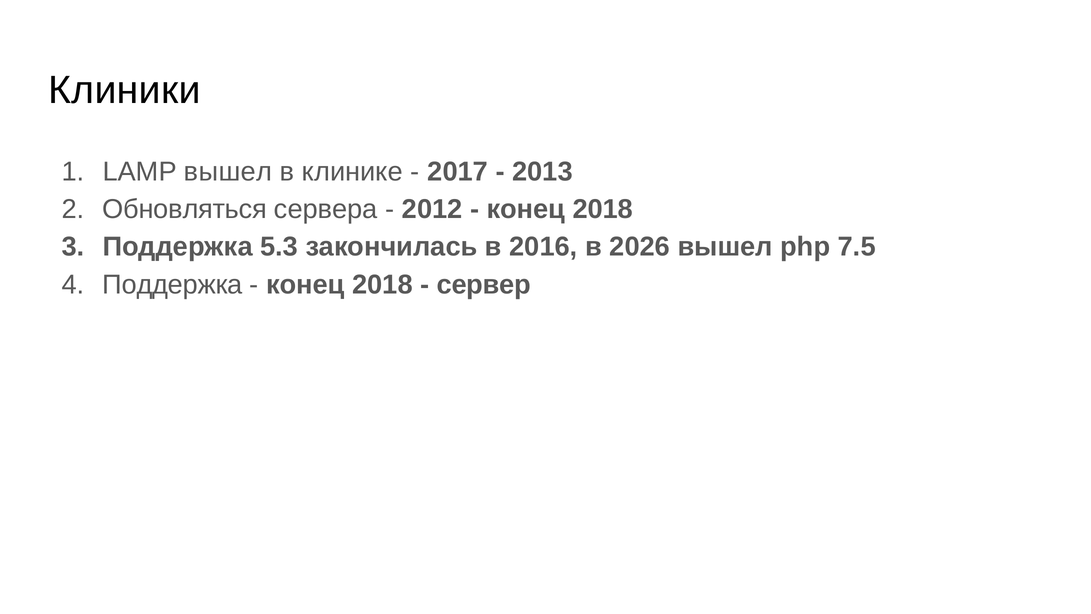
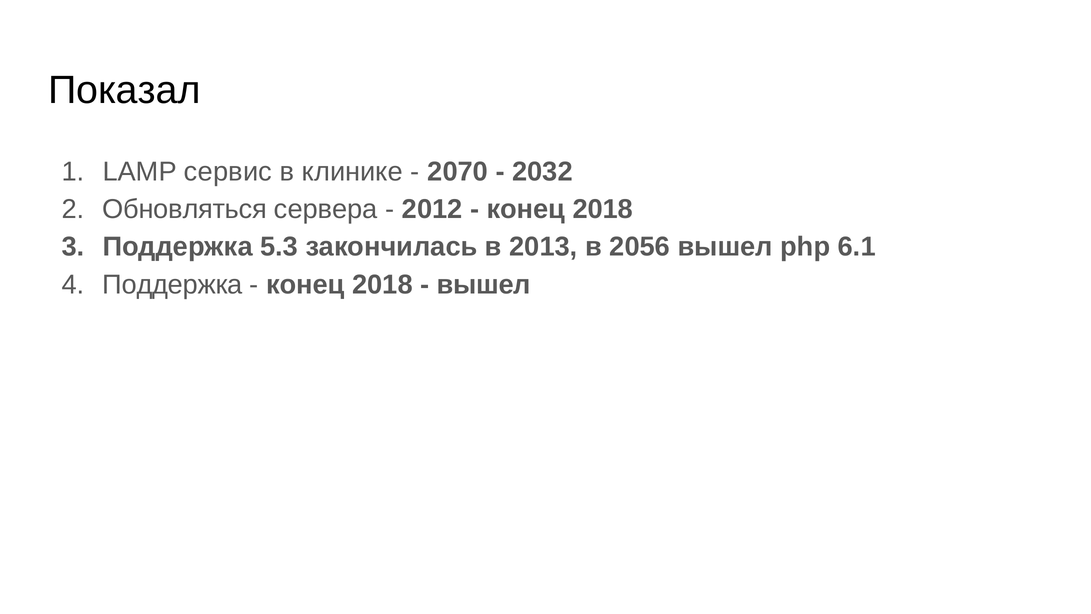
Клиники: Клиники -> Показал (124, 90)
LAMP вышел: вышел -> сервис (228, 172)
2017: 2017 -> 2070 (458, 172)
2013: 2013 -> 2032 (542, 172)
2016: 2016 -> 2013 (543, 247)
2026: 2026 -> 2056 (640, 247)
7.5: 7.5 -> 6.1 (857, 247)
сервер: сервер -> вышел (484, 284)
